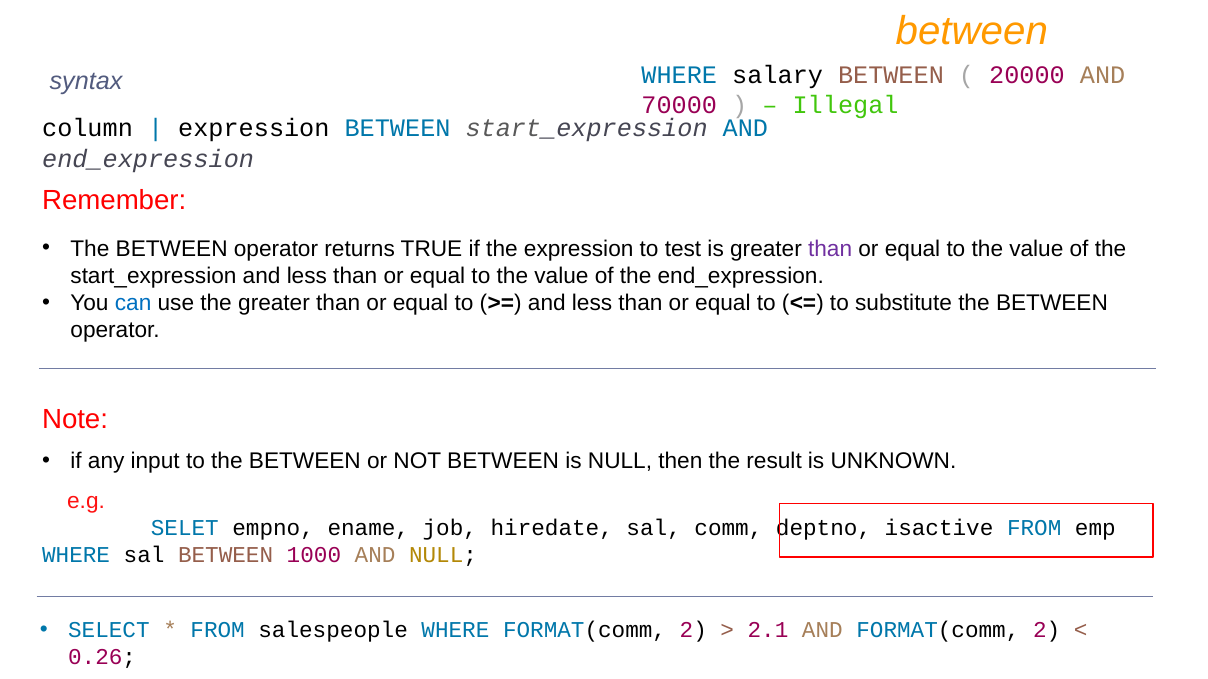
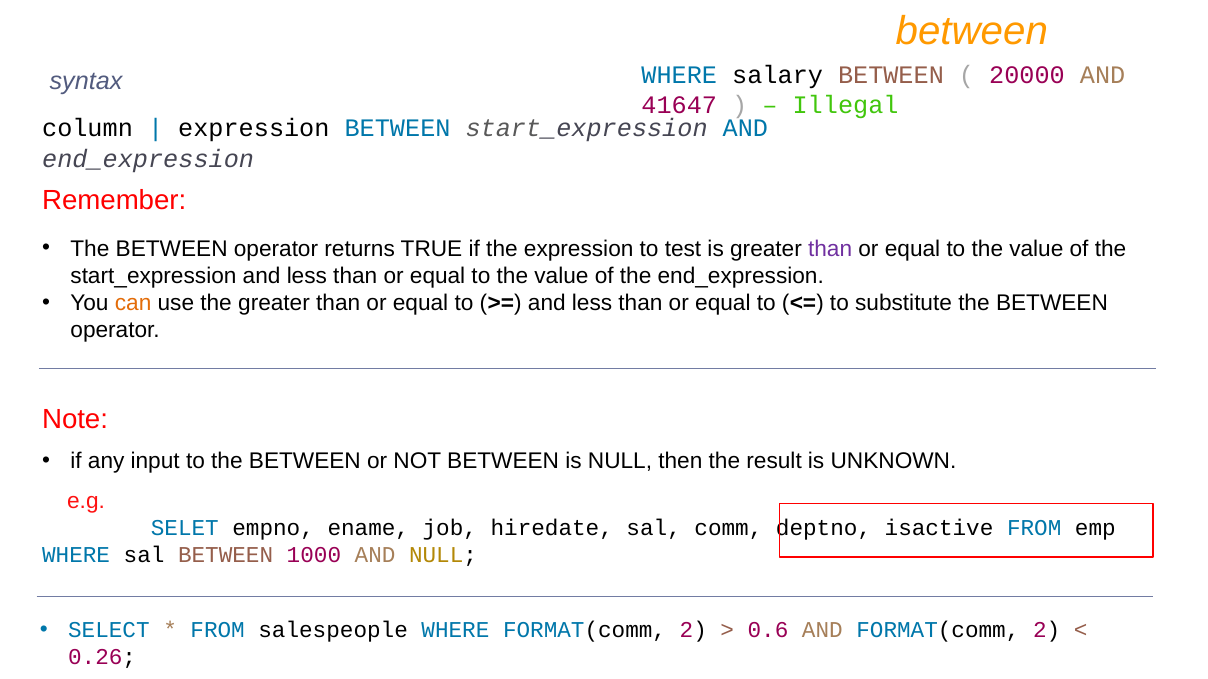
70000: 70000 -> 41647 (679, 106)
can colour: blue -> orange (133, 303)
2.1: 2.1 -> 0.6 (768, 630)
